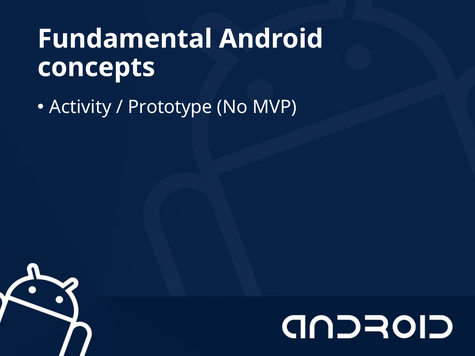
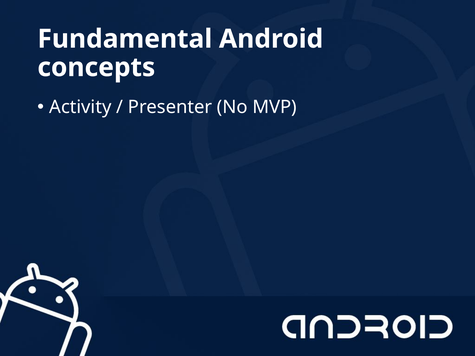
Prototype: Prototype -> Presenter (170, 107)
